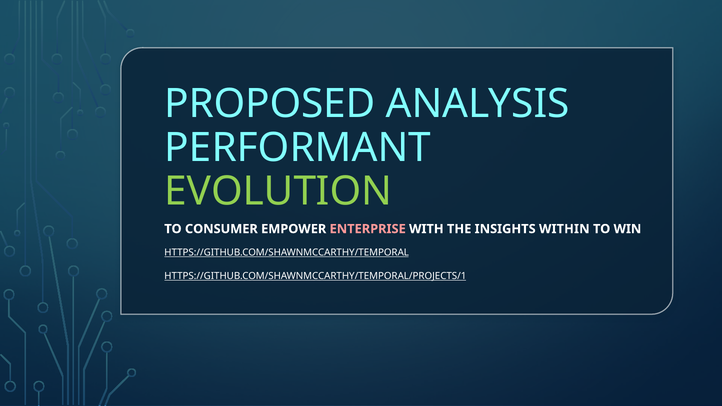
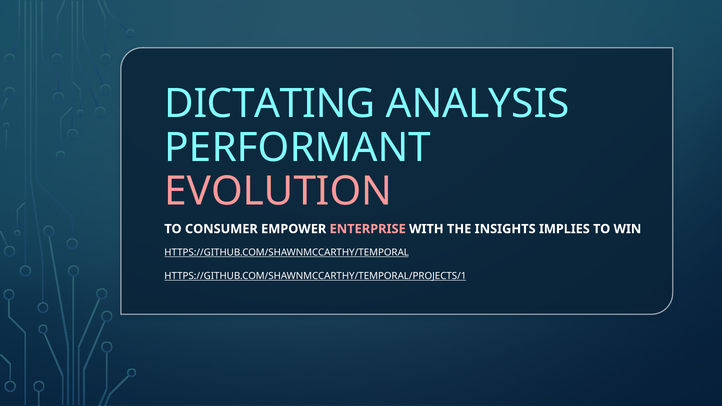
PROPOSED: PROPOSED -> DICTATING (270, 104)
EVOLUTION colour: light green -> pink (278, 192)
WITHIN: WITHIN -> IMPLIES (564, 229)
